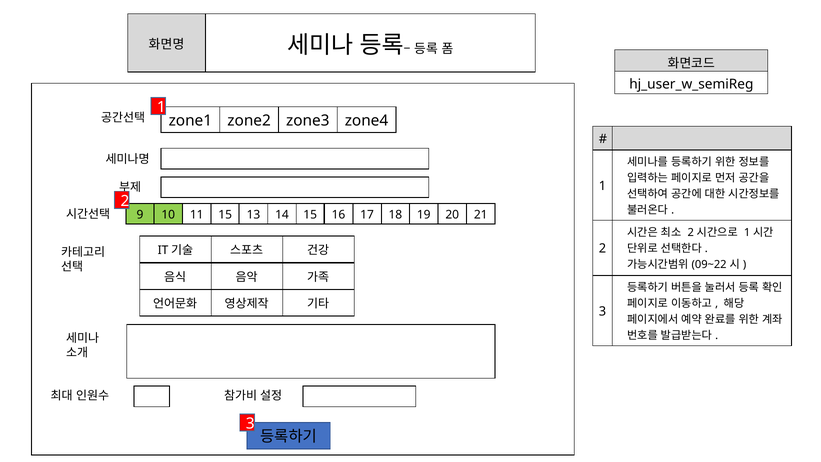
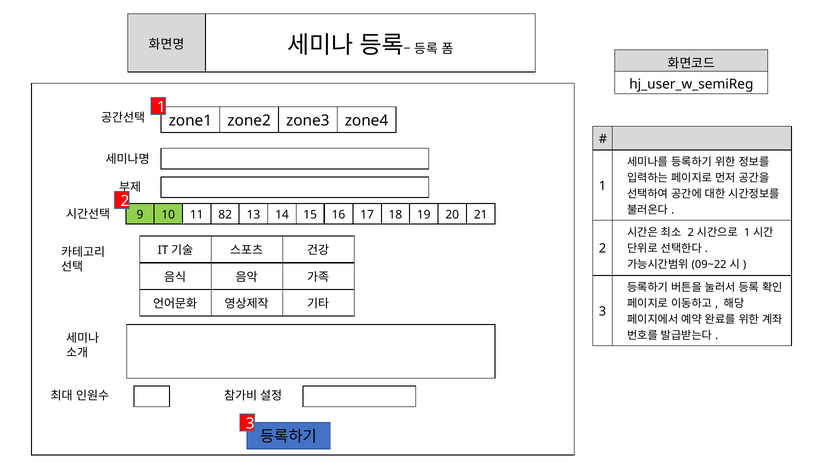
11 15: 15 -> 82 (225, 215)
